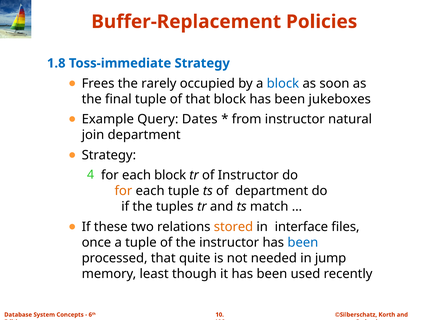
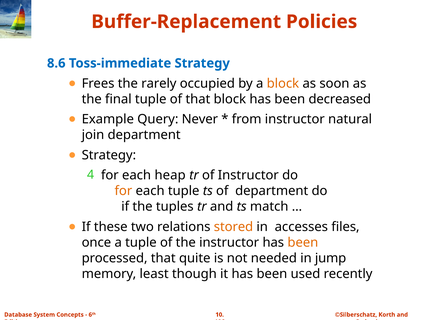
1.8: 1.8 -> 8.6 (56, 63)
block colour: blue -> orange (283, 84)
jukeboxes: jukeboxes -> decreased (340, 99)
Dates: Dates -> Never (200, 119)
each block: block -> heap (170, 175)
interface: interface -> accesses (301, 227)
been colour: blue -> orange (303, 243)
